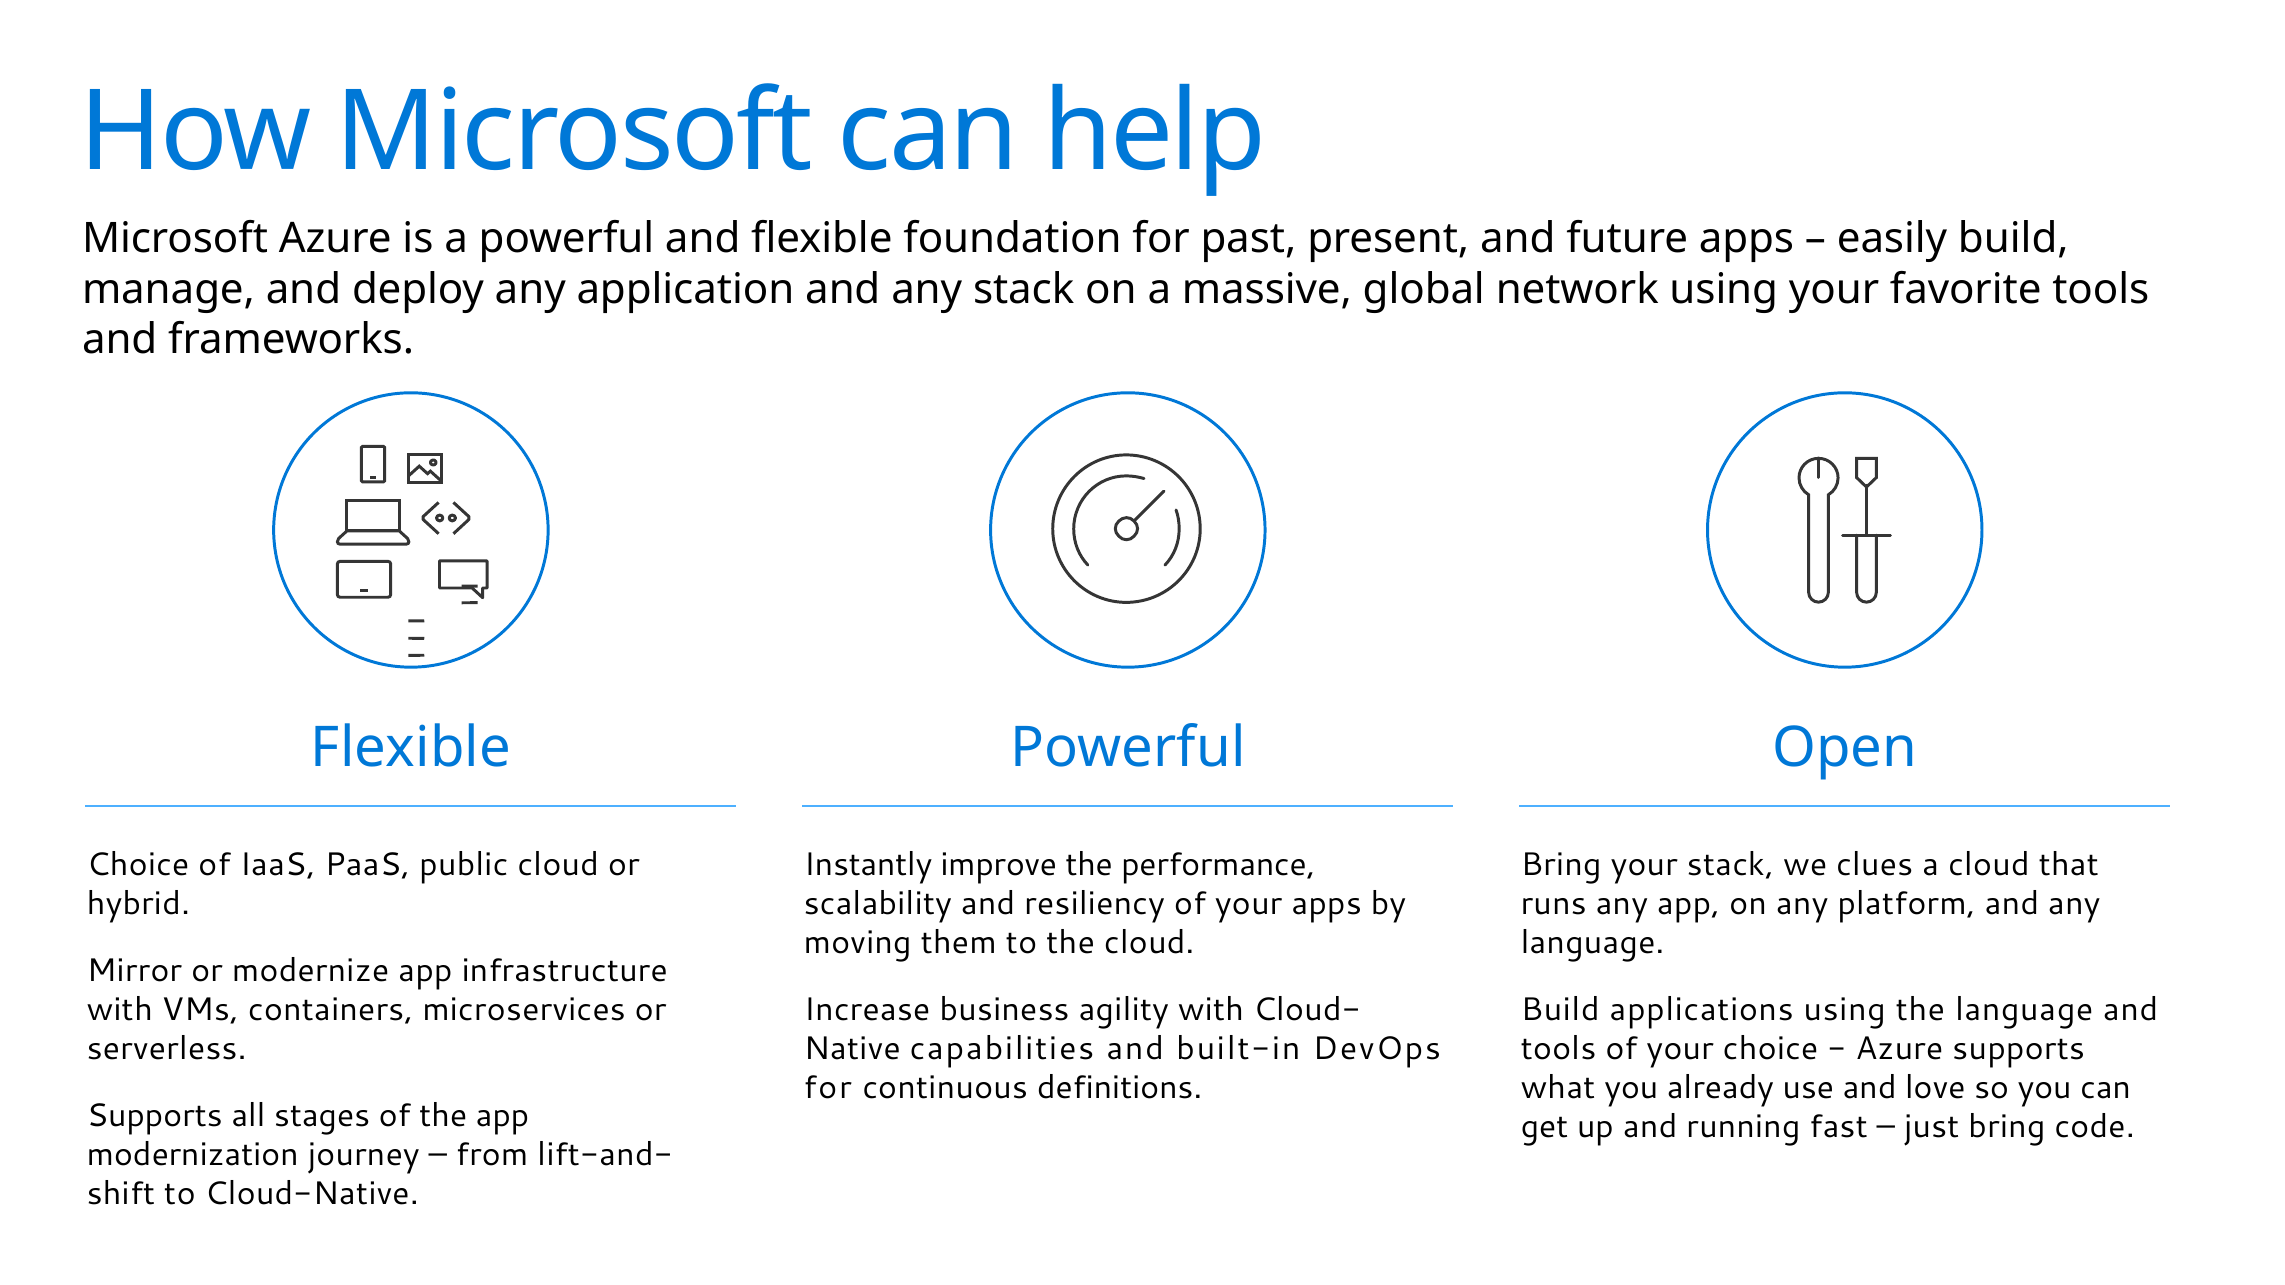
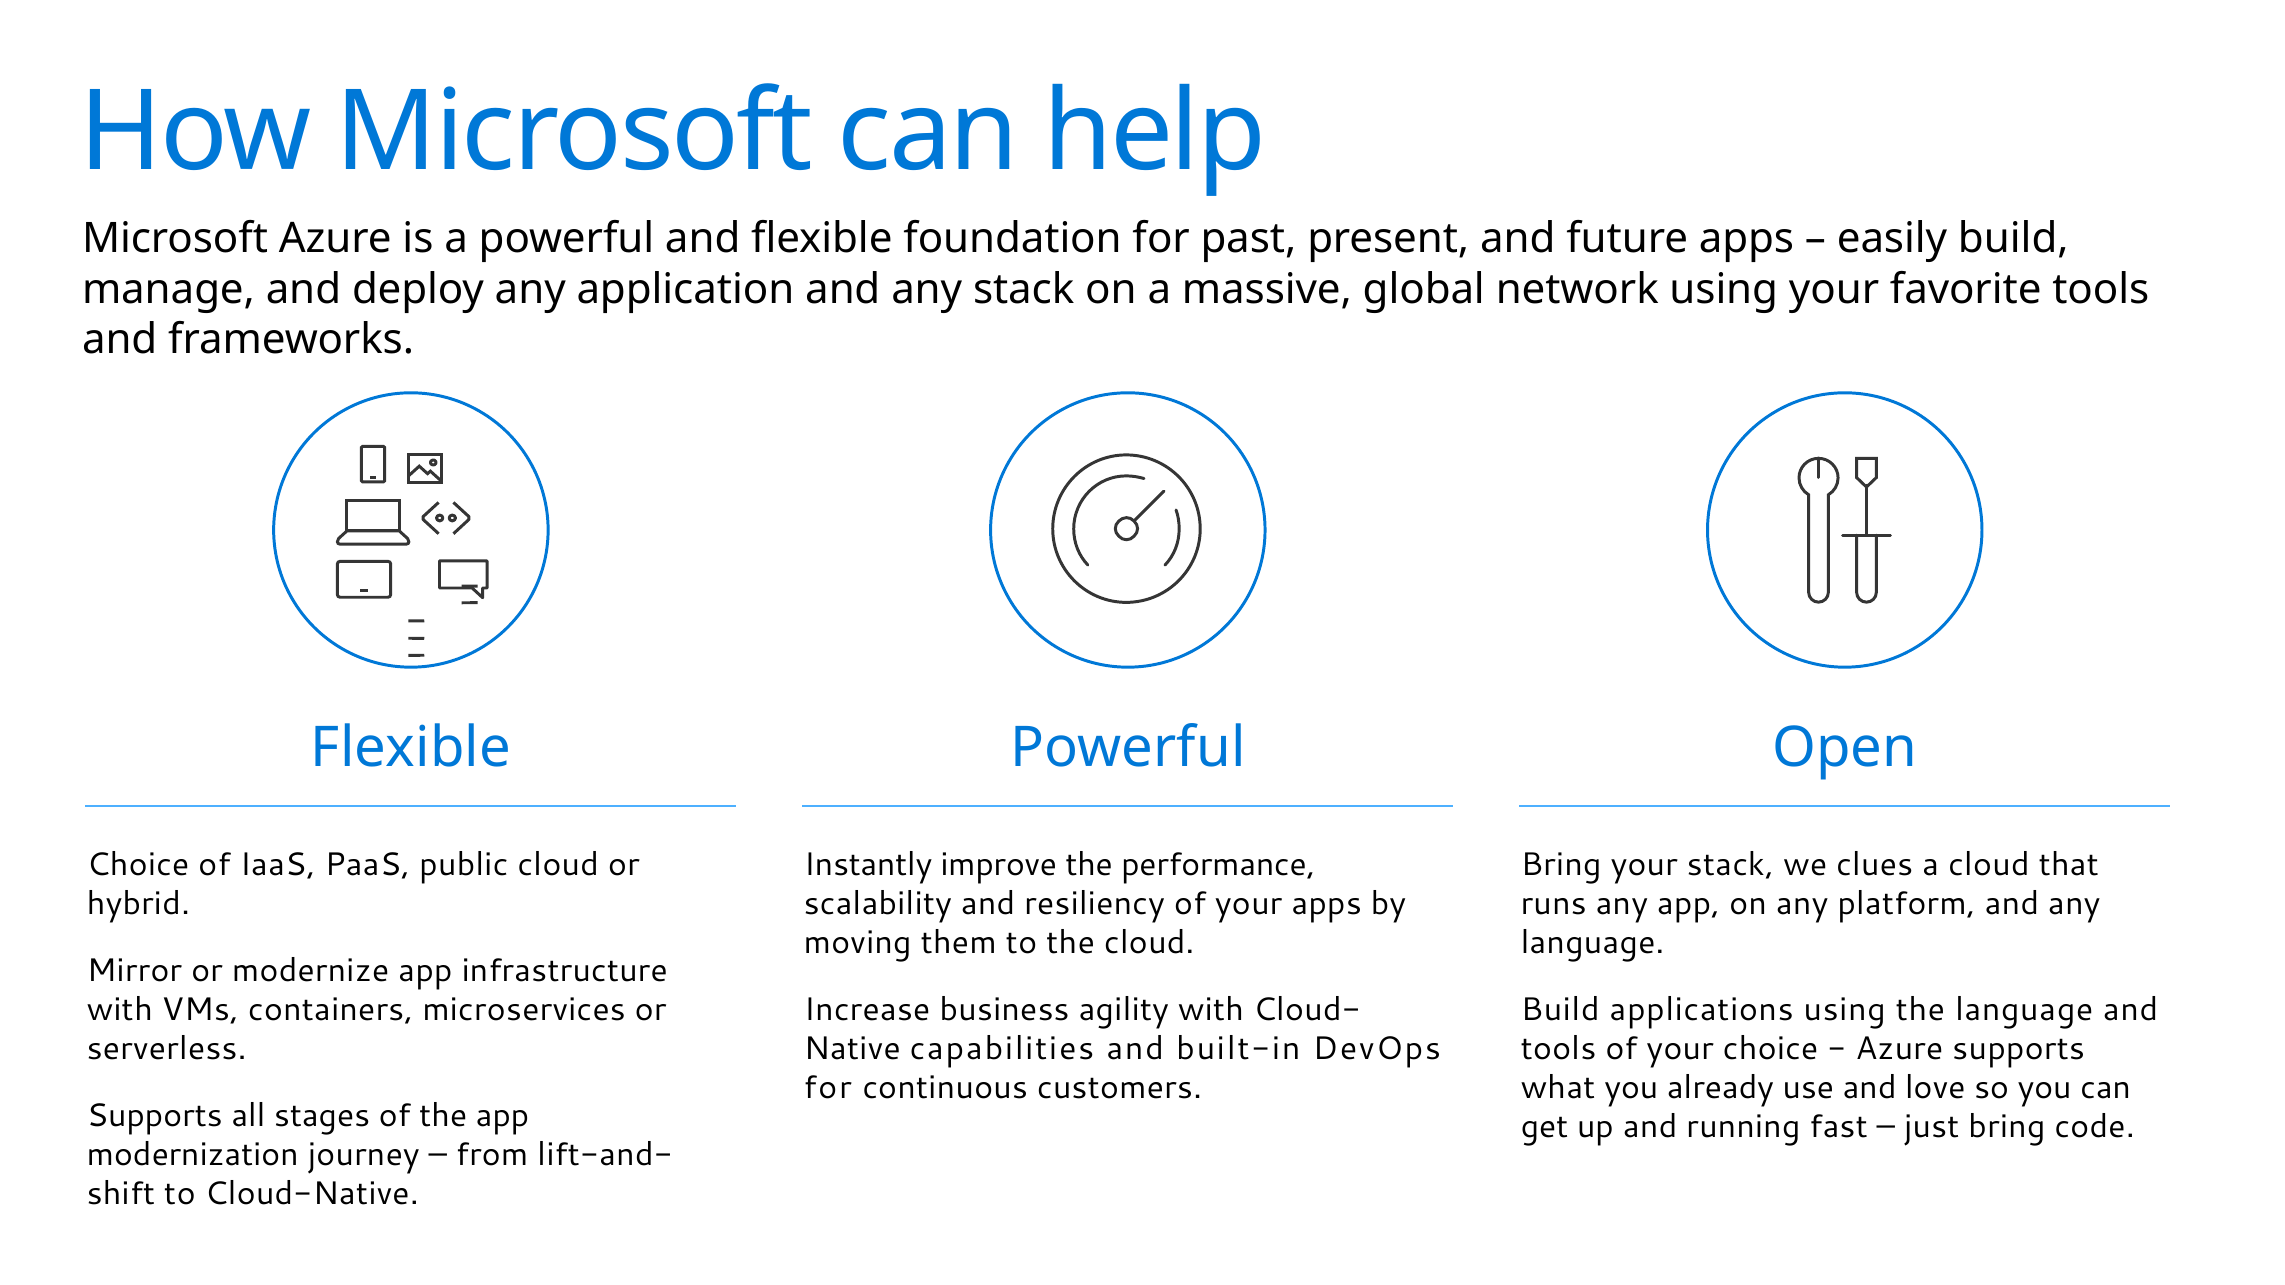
definitions: definitions -> customers (1120, 1088)
